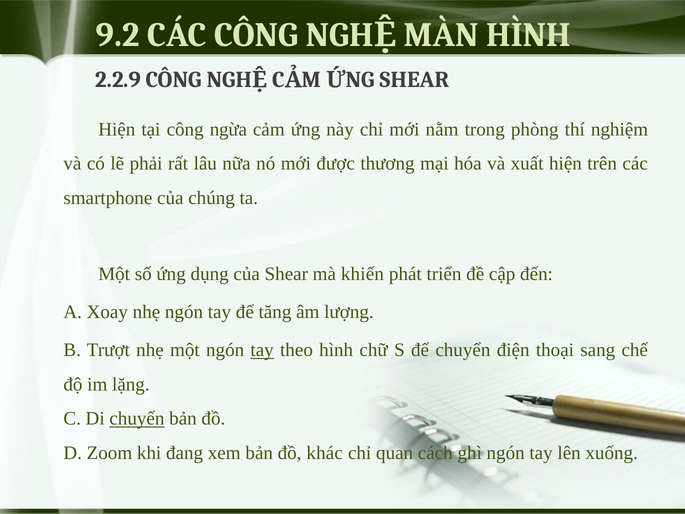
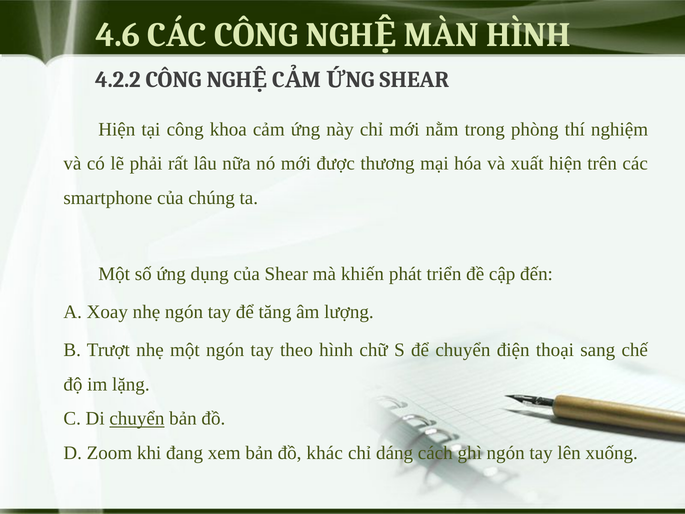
9.2: 9.2 -> 4.6 (118, 35)
2.2.9: 2.2.9 -> 4.2.2 (118, 80)
ngừa: ngừa -> khoa (228, 129)
tay underline: present -> none (262, 350)
quan: quan -> dáng (395, 453)
